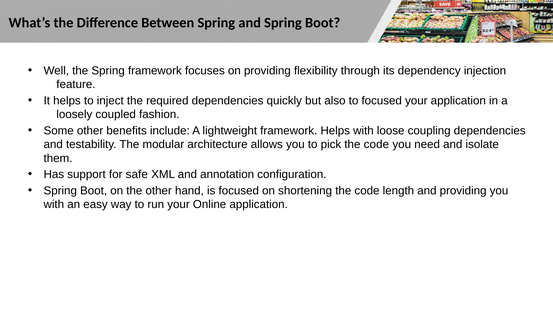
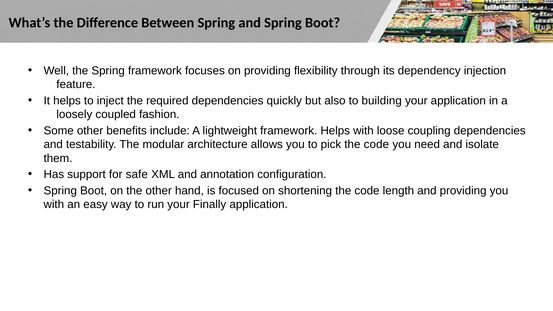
to focused: focused -> building (382, 101)
Online: Online -> Finally (210, 204)
